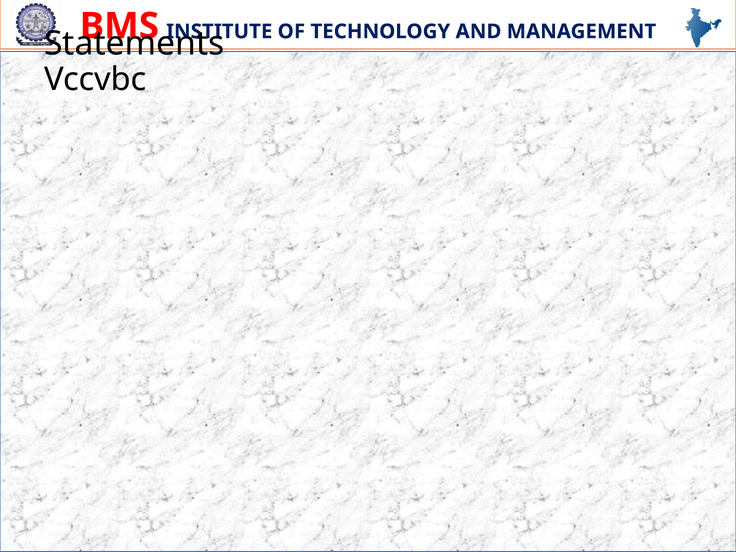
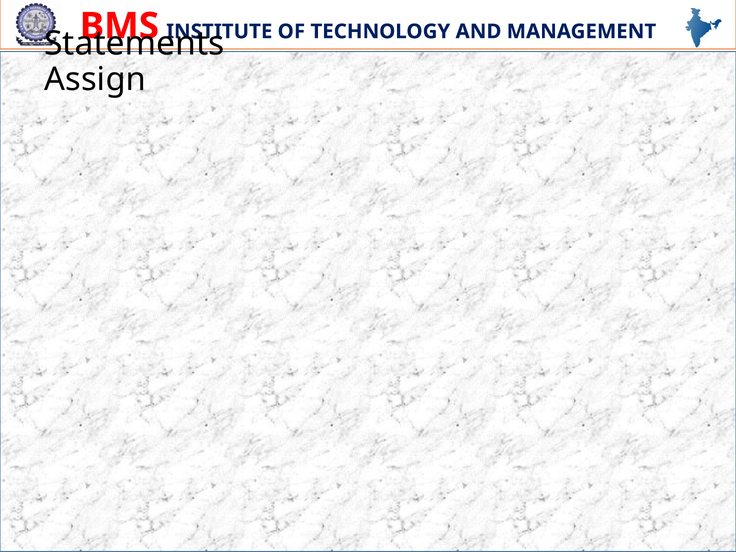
Vccvbc: Vccvbc -> Assign (95, 80)
